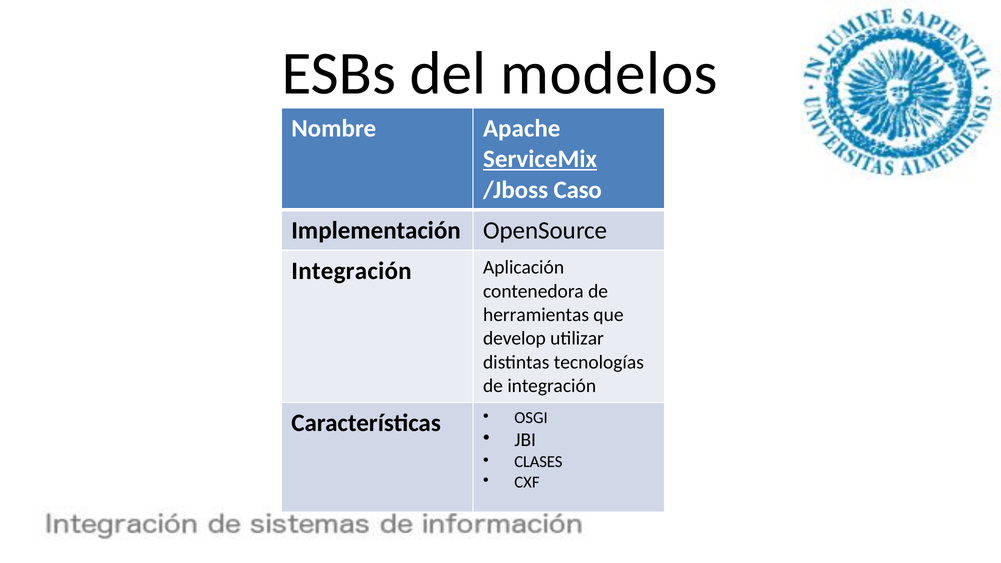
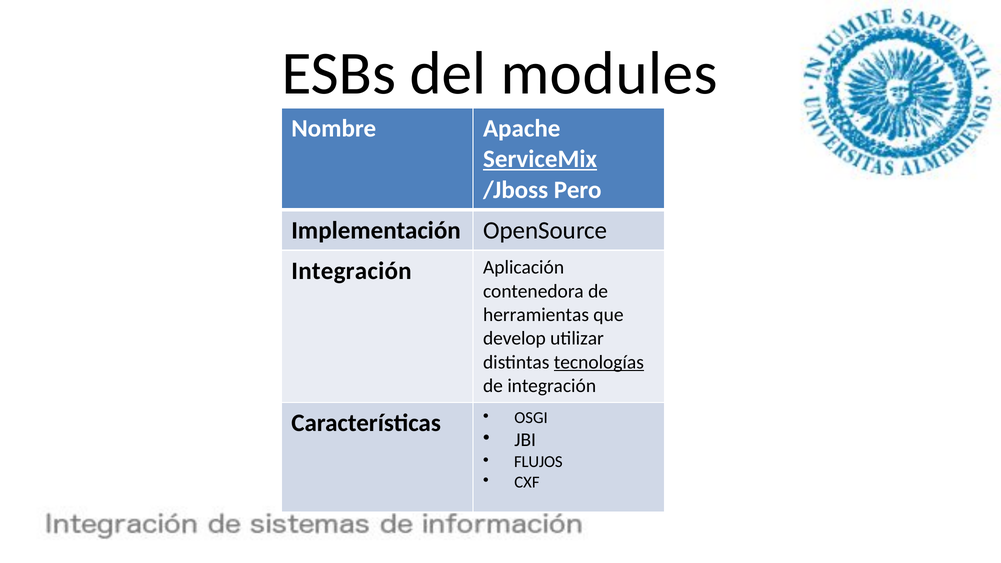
modelos: modelos -> modules (609, 74)
Caso: Caso -> Pero (578, 190)
tecnologías underline: none -> present (599, 362)
CLASES: CLASES -> FLUJOS (538, 462)
